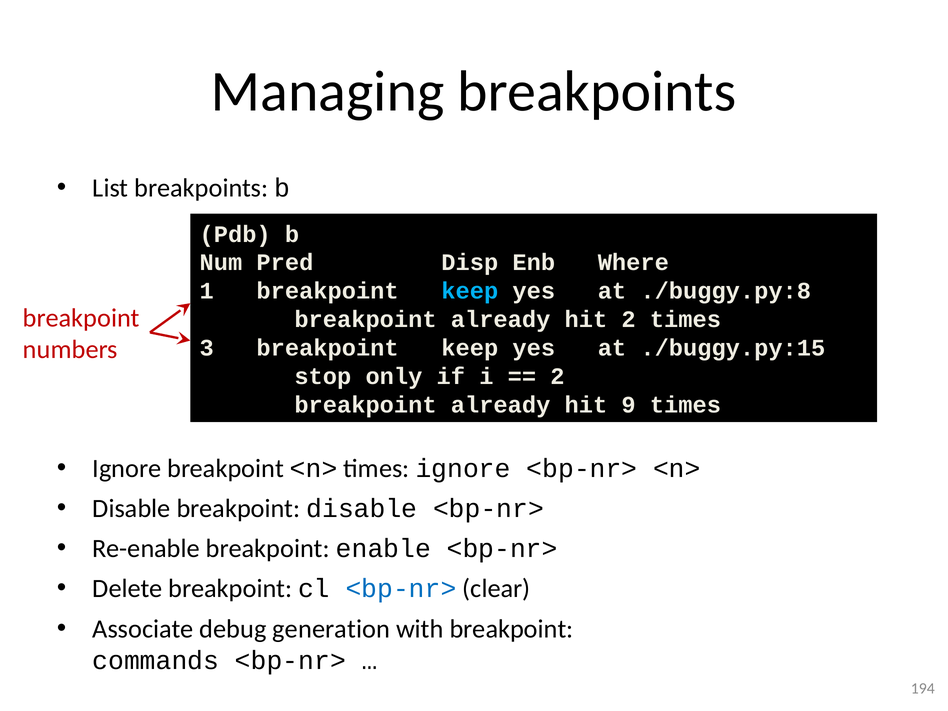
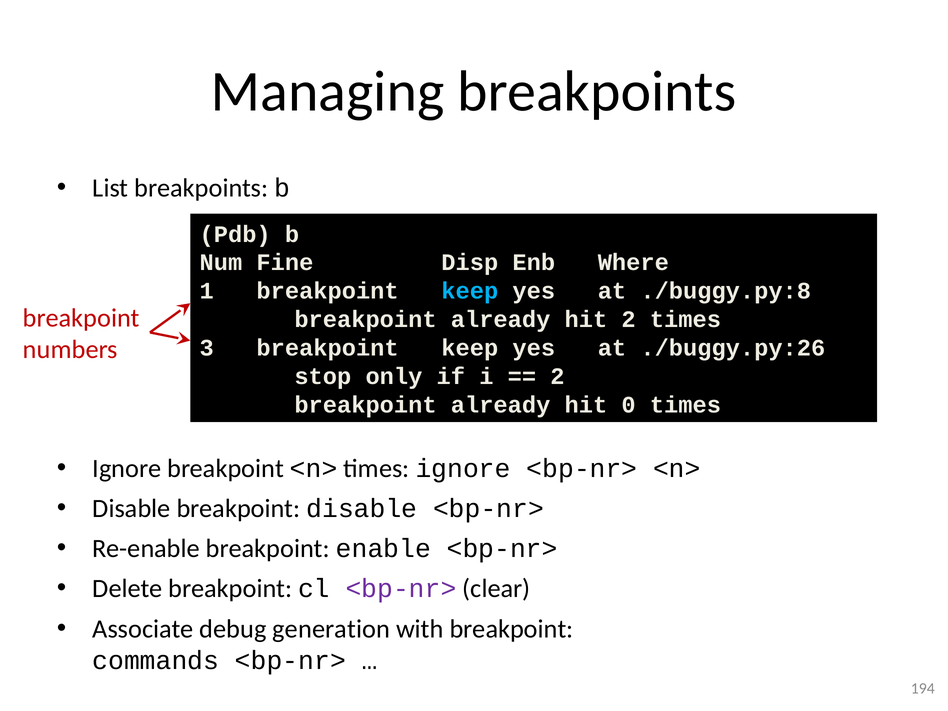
Pred: Pred -> Fine (285, 263)
./buggy.py:15: ./buggy.py:15 -> ./buggy.py:26 (733, 348)
9: 9 -> 0 (629, 405)
<bp-nr> colour: blue -> purple (401, 589)
